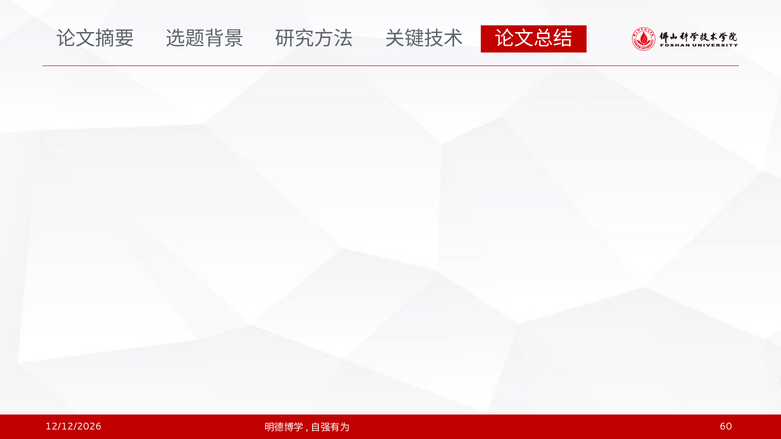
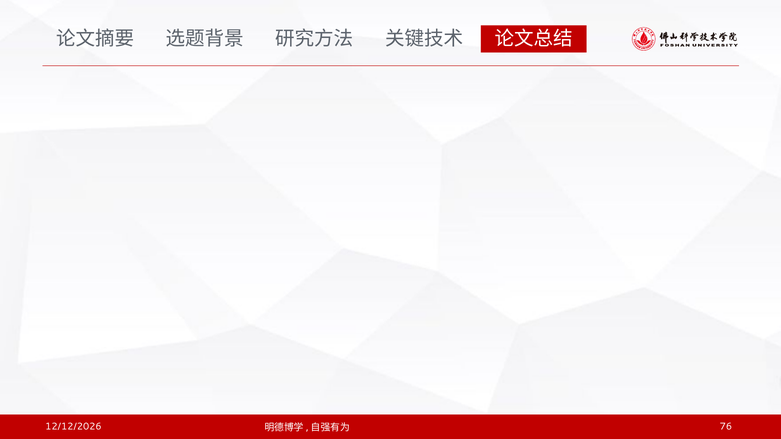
60: 60 -> 76 (726, 427)
